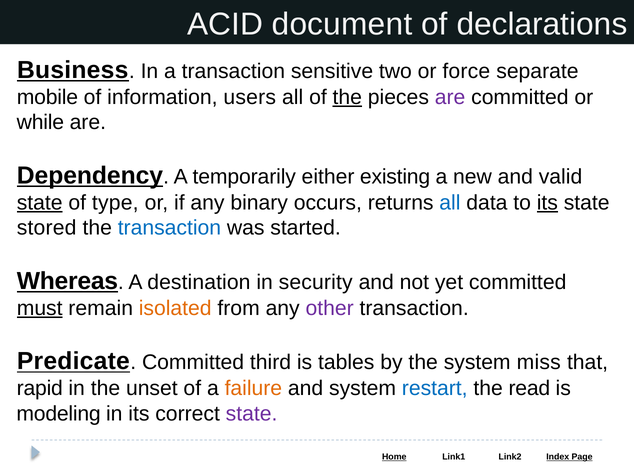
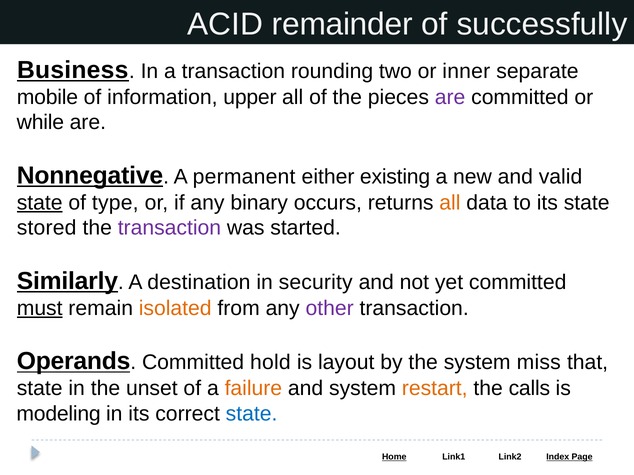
document: document -> remainder (342, 24)
declarations: declarations -> successfully (542, 24)
sensitive: sensitive -> rounding (332, 71)
force: force -> inner (466, 71)
users: users -> upper (250, 97)
the underline: present -> none (347, 97)
Dependency: Dependency -> Nonnegative (90, 176)
temporarily: temporarily -> permanent (244, 177)
all colour: blue -> orange (450, 203)
its underline: present -> none (547, 203)
transaction colour: blue -> purple (169, 228)
Whereas: Whereas -> Similarly (67, 281)
Predicate: Predicate -> Operands (74, 362)
third: third -> hold (270, 363)
tables: tables -> layout (346, 363)
rapid: rapid -> state (40, 389)
restart colour: blue -> orange (435, 389)
read: read -> calls (529, 389)
state colour: purple -> blue (252, 414)
